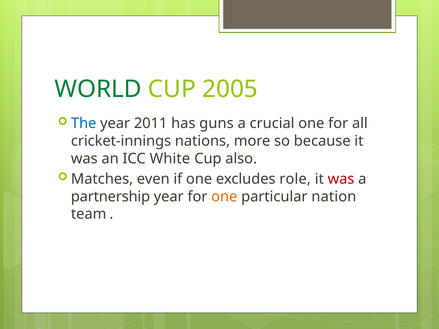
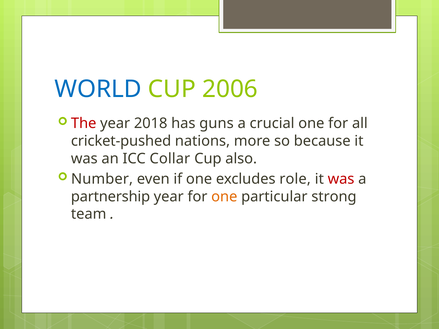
WORLD colour: green -> blue (98, 89)
2005: 2005 -> 2006 (230, 89)
The colour: blue -> red (84, 124)
2011: 2011 -> 2018 (151, 124)
cricket-innings: cricket-innings -> cricket-pushed (121, 141)
White: White -> Collar (170, 159)
Matches: Matches -> Number (102, 179)
nation: nation -> strong (334, 197)
